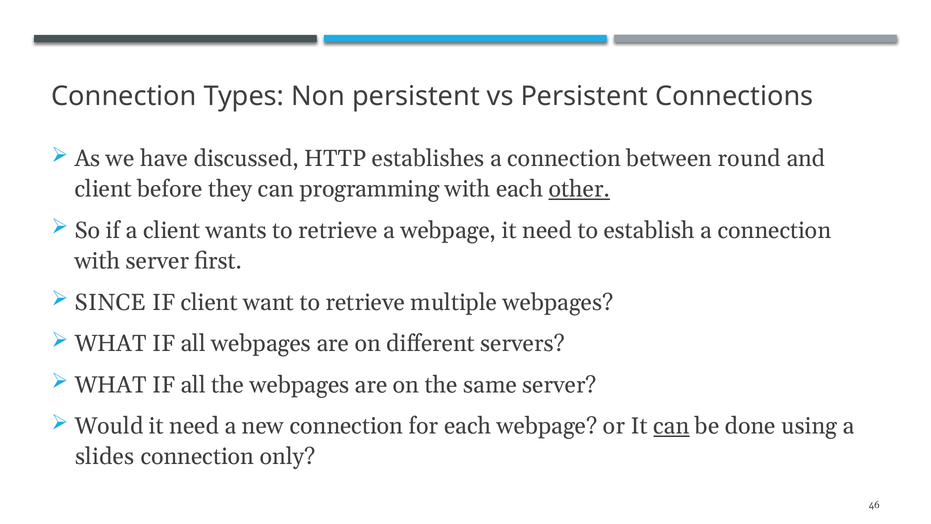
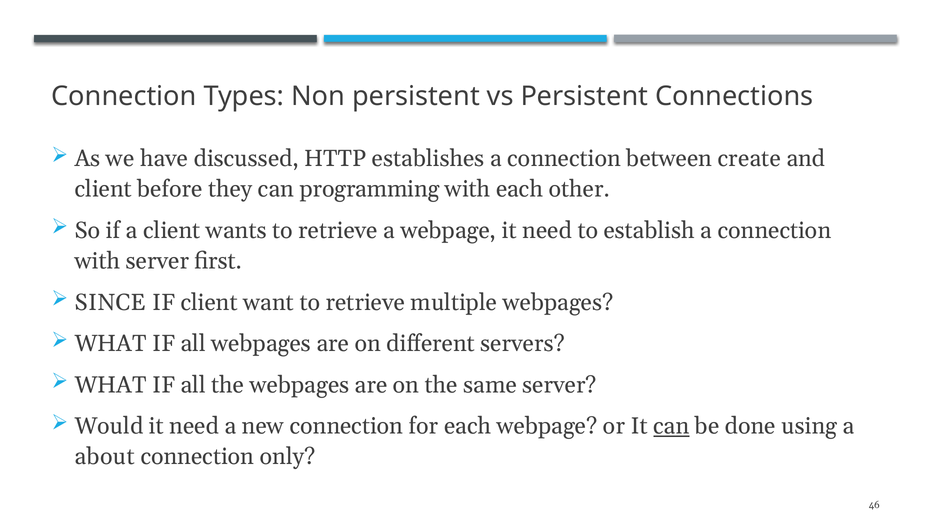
round: round -> create (749, 158)
other underline: present -> none (579, 189)
slides: slides -> about (105, 456)
